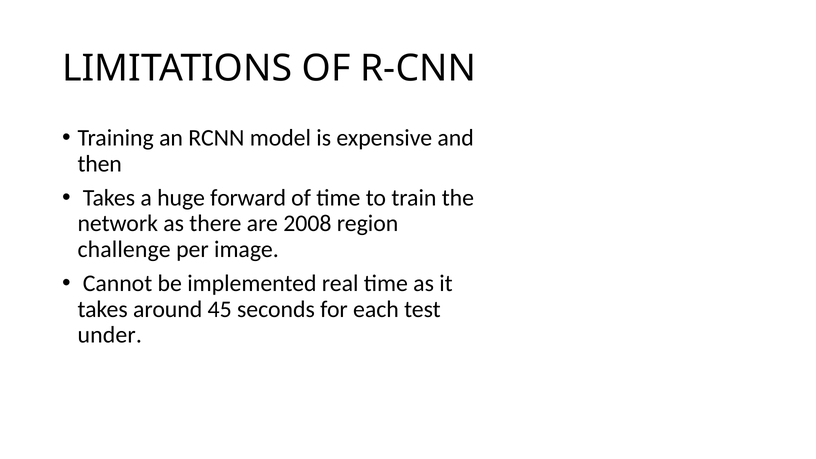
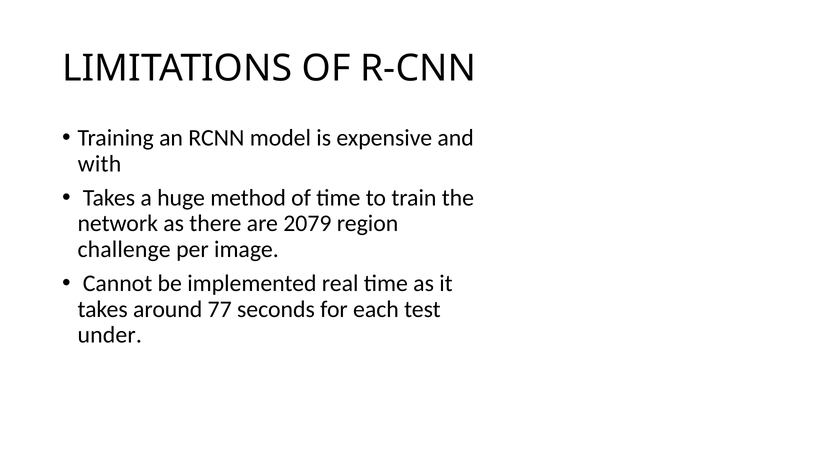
then: then -> with (99, 164)
forward: forward -> method (248, 198)
2008: 2008 -> 2079 (307, 224)
45: 45 -> 77 (220, 309)
